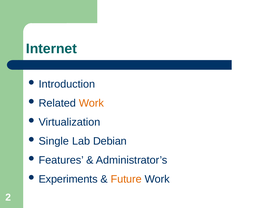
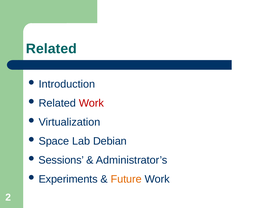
Internet: Internet -> Related (51, 49)
Work colour: orange -> red (91, 103)
Single: Single -> Space (54, 141)
Features: Features -> Sessions (61, 160)
